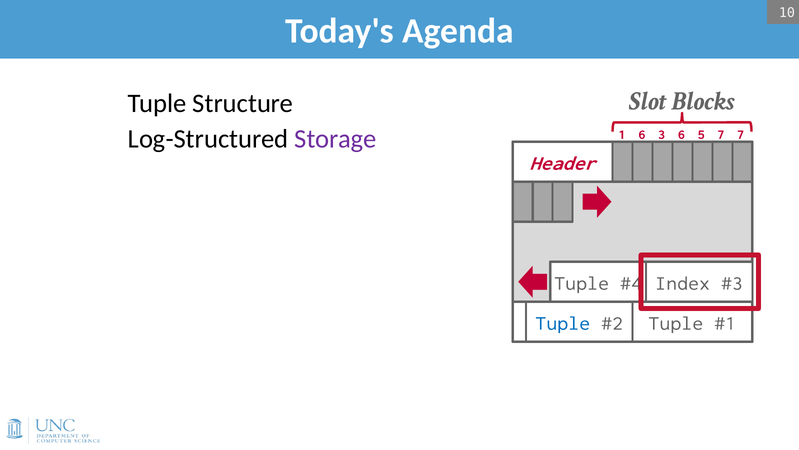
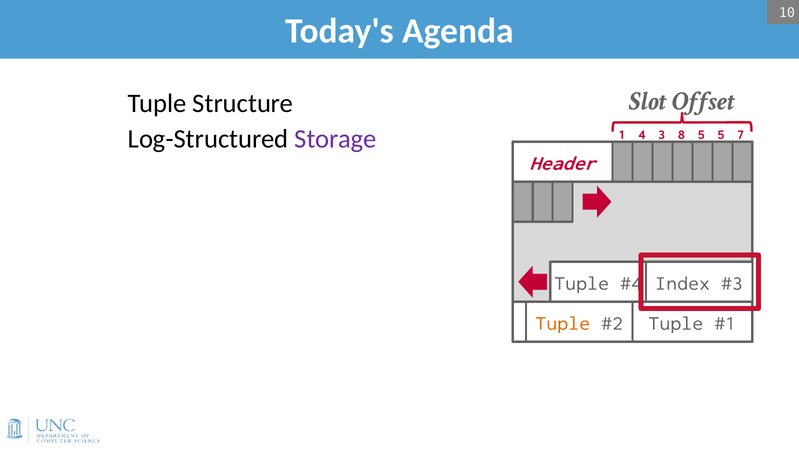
Blocks: Blocks -> Offset (703, 101)
1 6: 6 -> 4 (642, 134)
3 6: 6 -> 8 (681, 134)
5 7: 7 -> 5 (721, 134)
Tuple colour: blue -> orange (563, 323)
